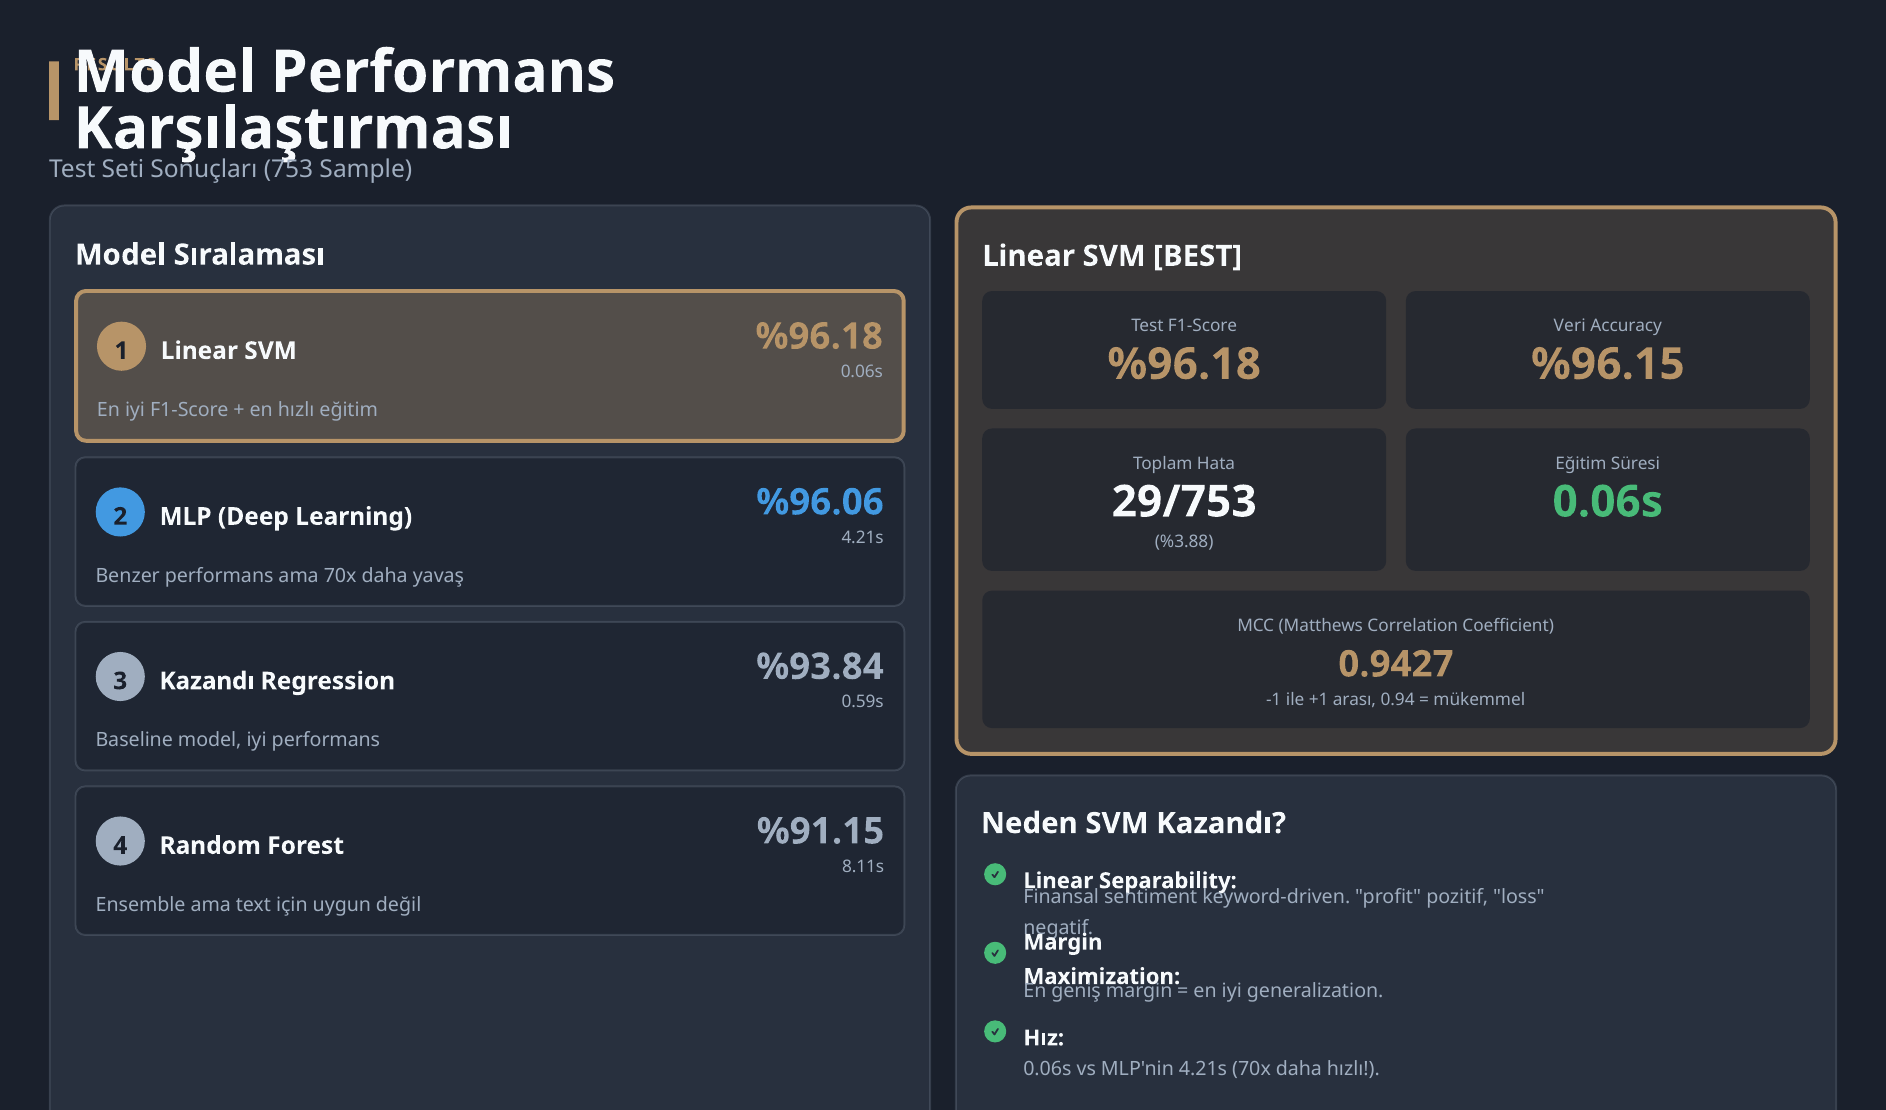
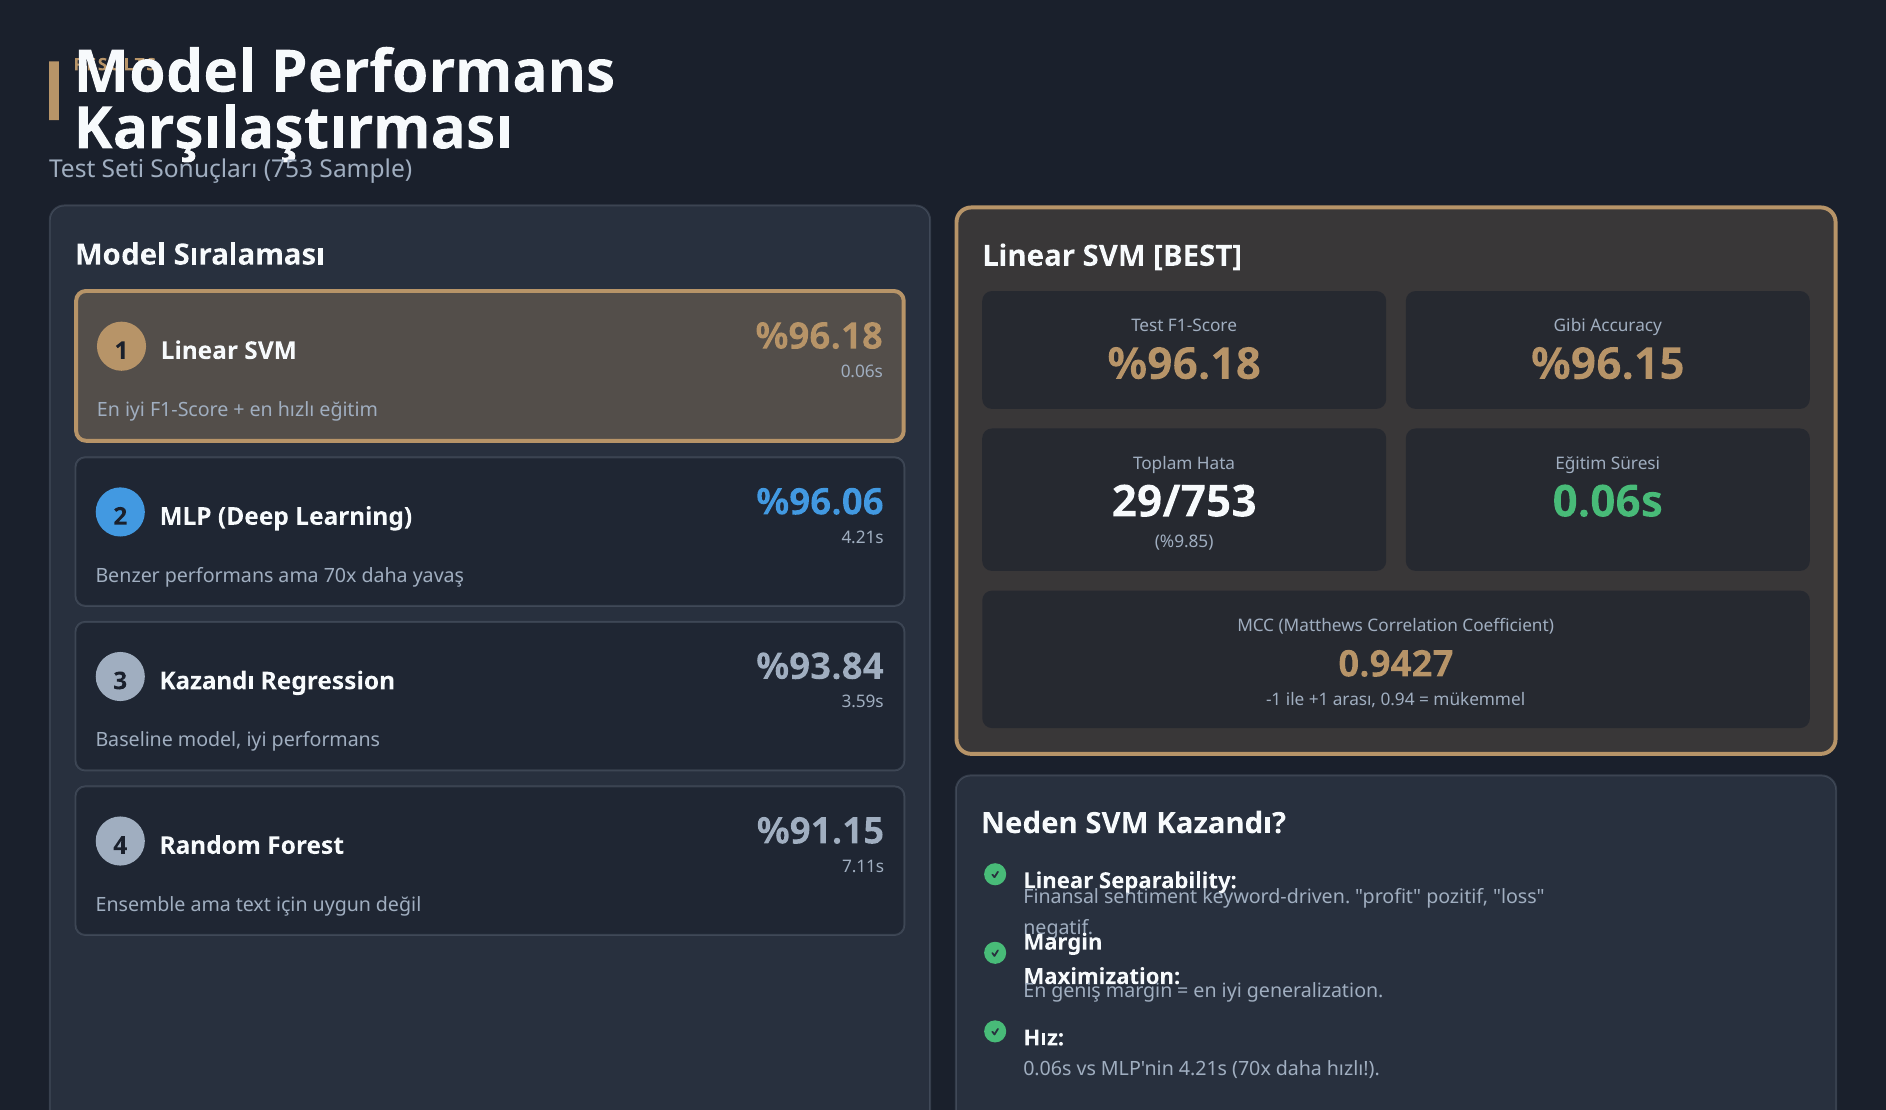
Veri: Veri -> Gibi (1570, 326)
%3.88: %3.88 -> %9.85 (1184, 542)
0.59s: 0.59s -> 3.59s (863, 702)
8.11s: 8.11s -> 7.11s (863, 866)
